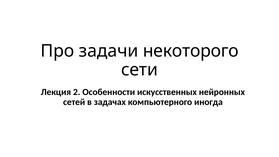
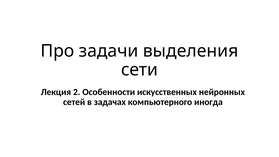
некоторого: некоторого -> выделения (191, 51)
